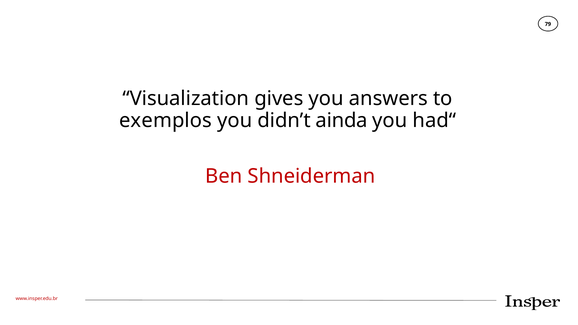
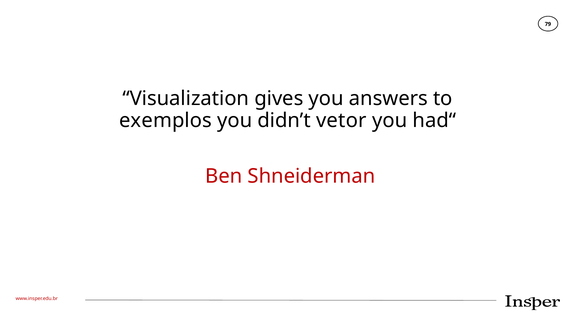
ainda: ainda -> vetor (341, 121)
